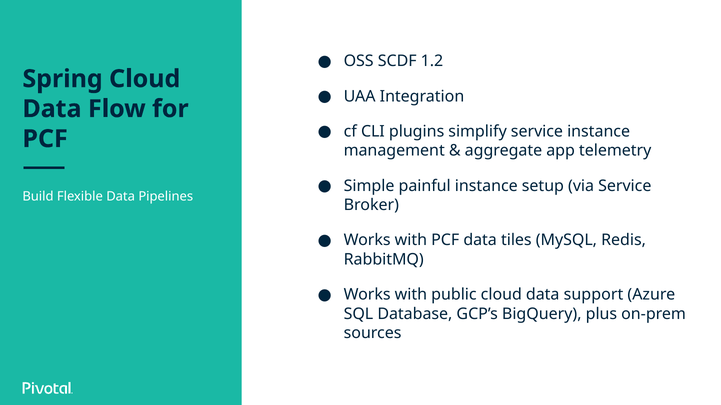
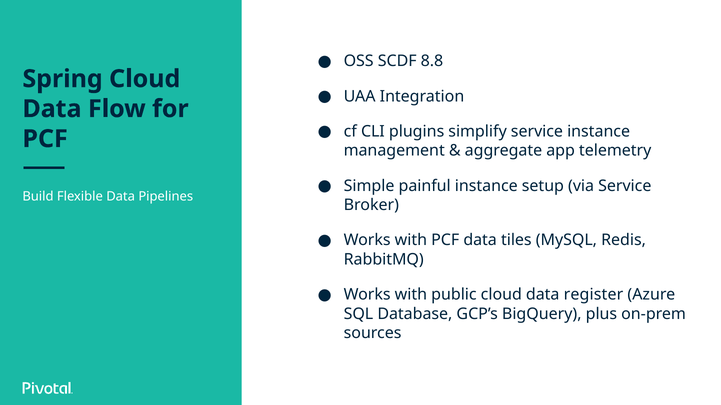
1.2: 1.2 -> 8.8 (432, 61)
support: support -> register (593, 295)
